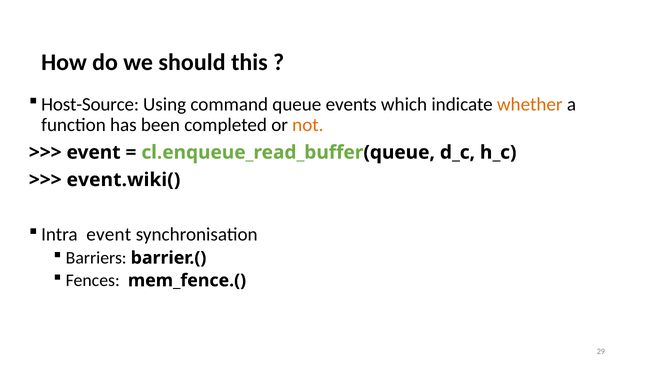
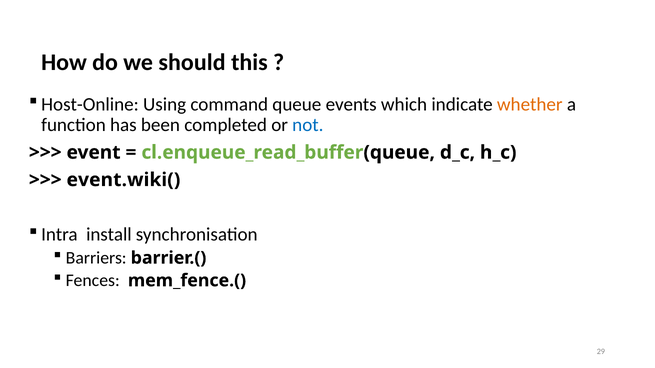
Host-Source: Host-Source -> Host-Online (90, 105)
not colour: orange -> blue (308, 125)
Intra event: event -> install (109, 235)
